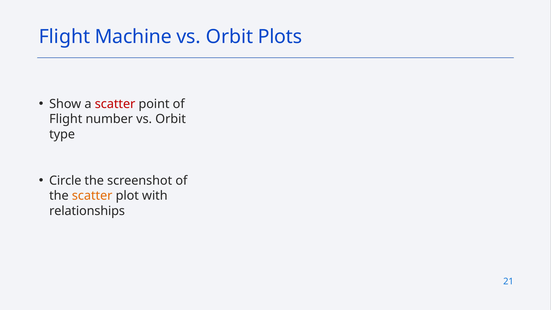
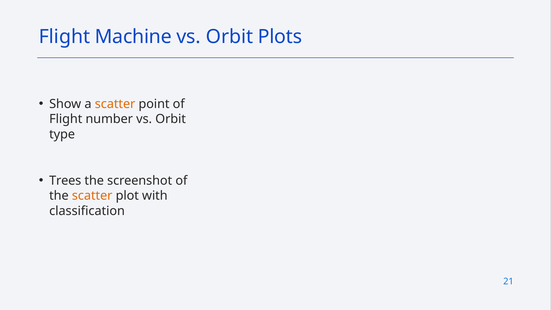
scatter colour: red -> orange (115, 104)
Circle: Circle -> Trees (65, 181)
relationships: relationships -> classification (87, 211)
